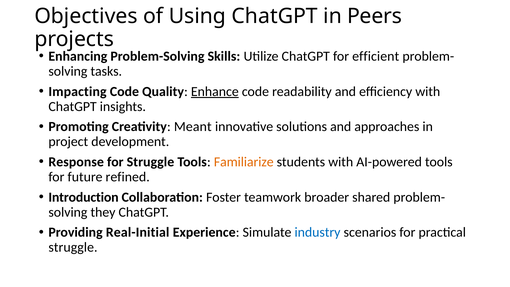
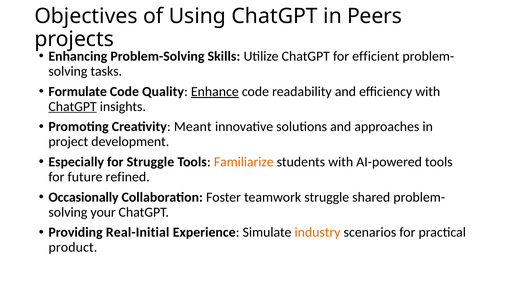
Impacting: Impacting -> Formulate (78, 91)
ChatGPT underline: none -> present (73, 106)
Response: Response -> Especially (76, 162)
Introduction: Introduction -> Occasionally (84, 197)
teamwork broader: broader -> struggle (327, 197)
they: they -> your (103, 212)
industry colour: blue -> orange (318, 232)
struggle: struggle -> product (73, 247)
